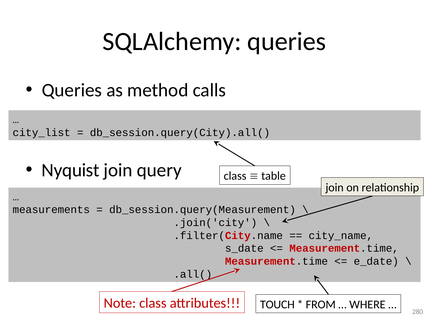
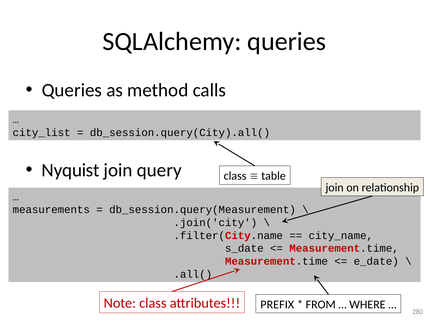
TOUCH: TOUCH -> PREFIX (277, 304)
